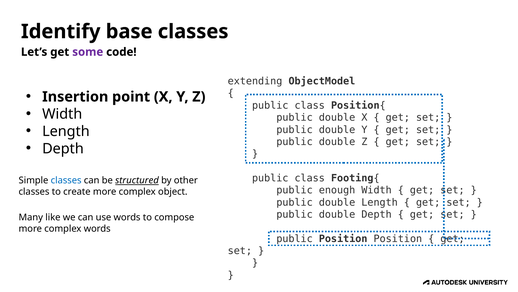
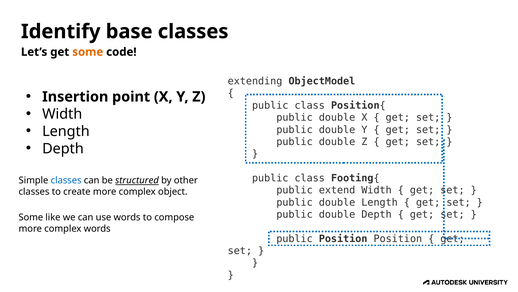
some colour: purple -> orange (88, 52)
enough: enough -> extend (337, 190)
Many: Many -> Some (31, 217)
